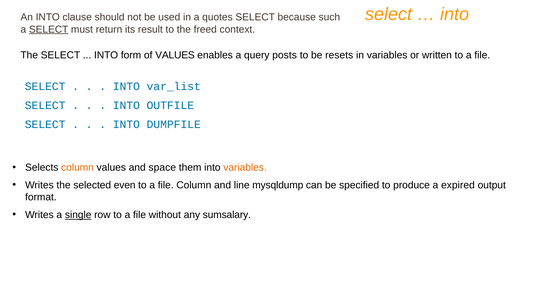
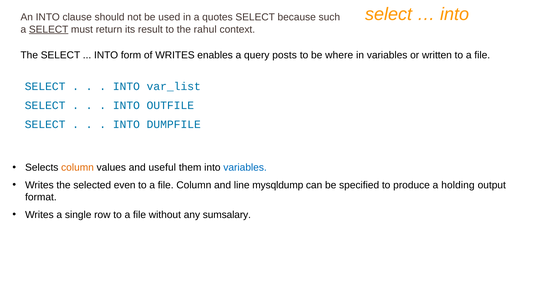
freed: freed -> rahul (205, 29)
of VALUES: VALUES -> WRITES (175, 55)
resets: resets -> where (339, 55)
space: space -> useful (162, 168)
variables colour: orange -> blue (245, 168)
expired: expired -> holding (458, 185)
single underline: present -> none (78, 215)
